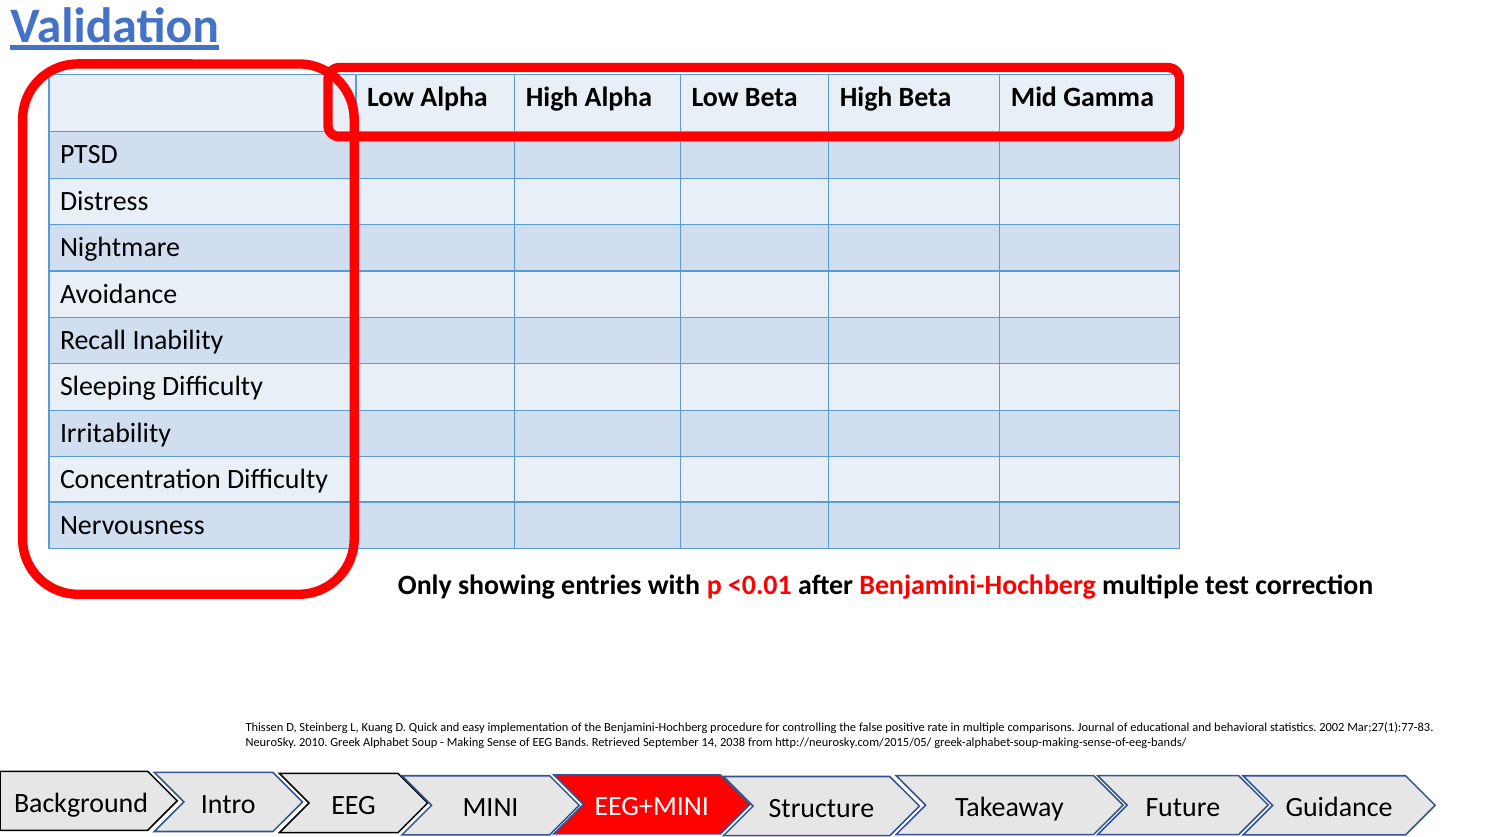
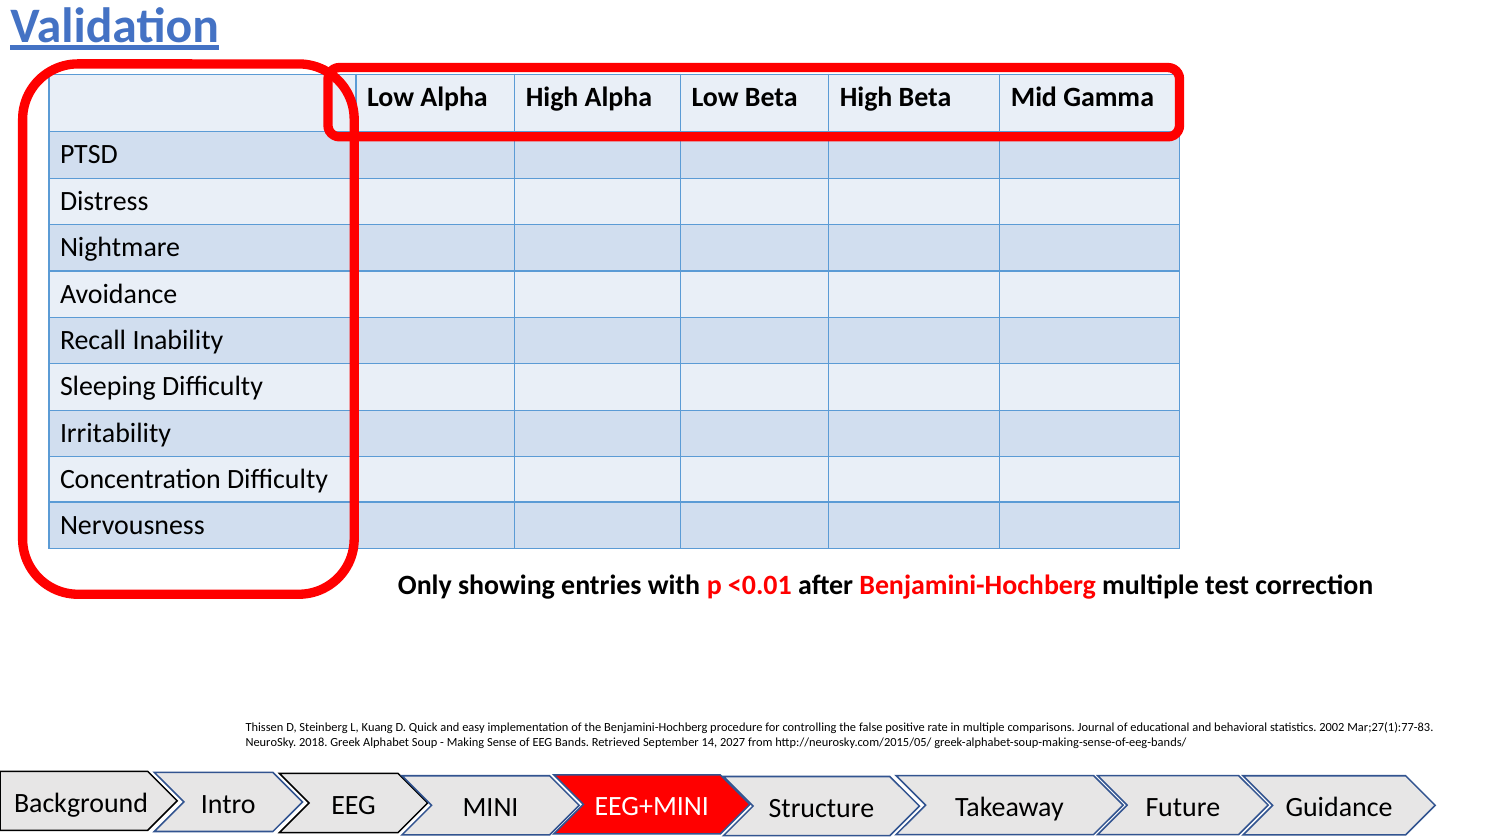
2010: 2010 -> 2018 (313, 743)
2038: 2038 -> 2027 (733, 743)
